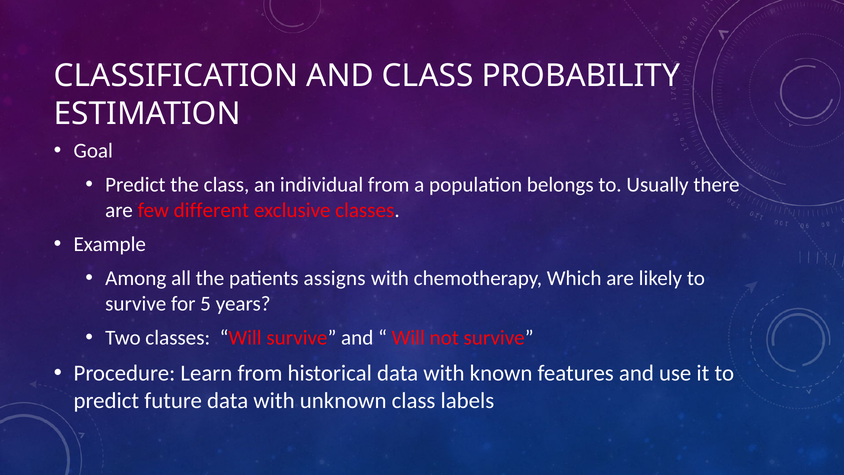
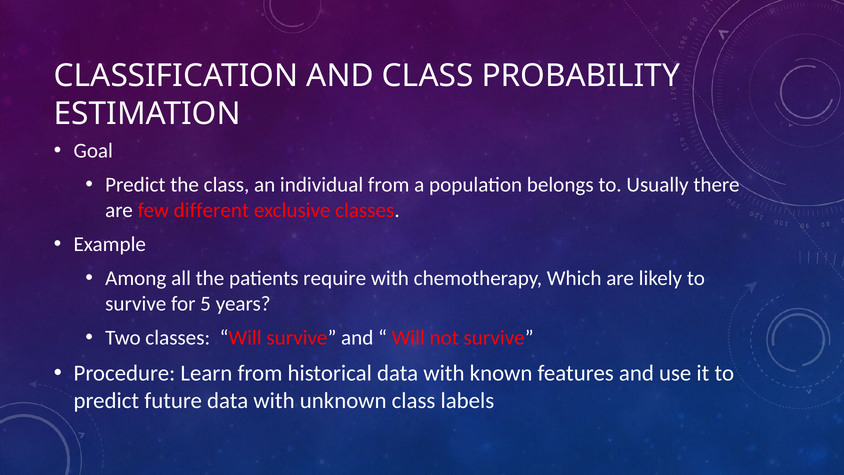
assigns: assigns -> require (335, 278)
